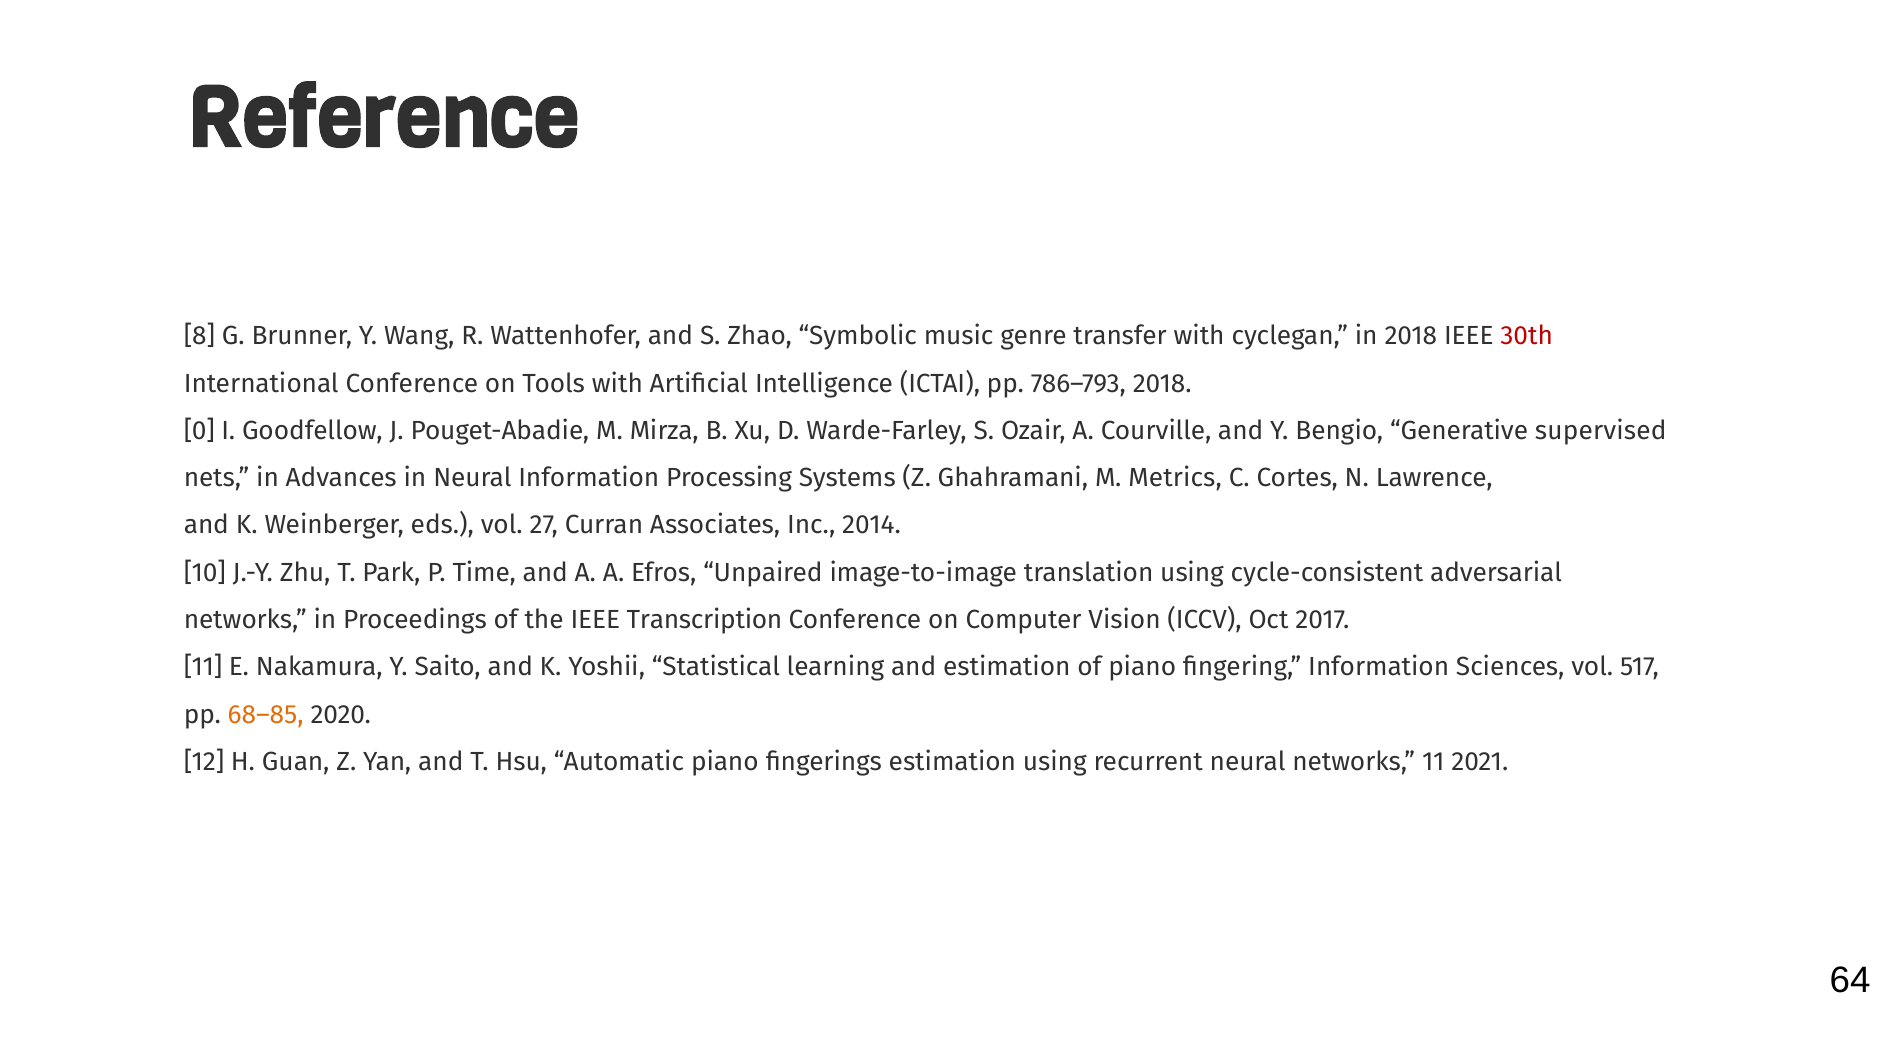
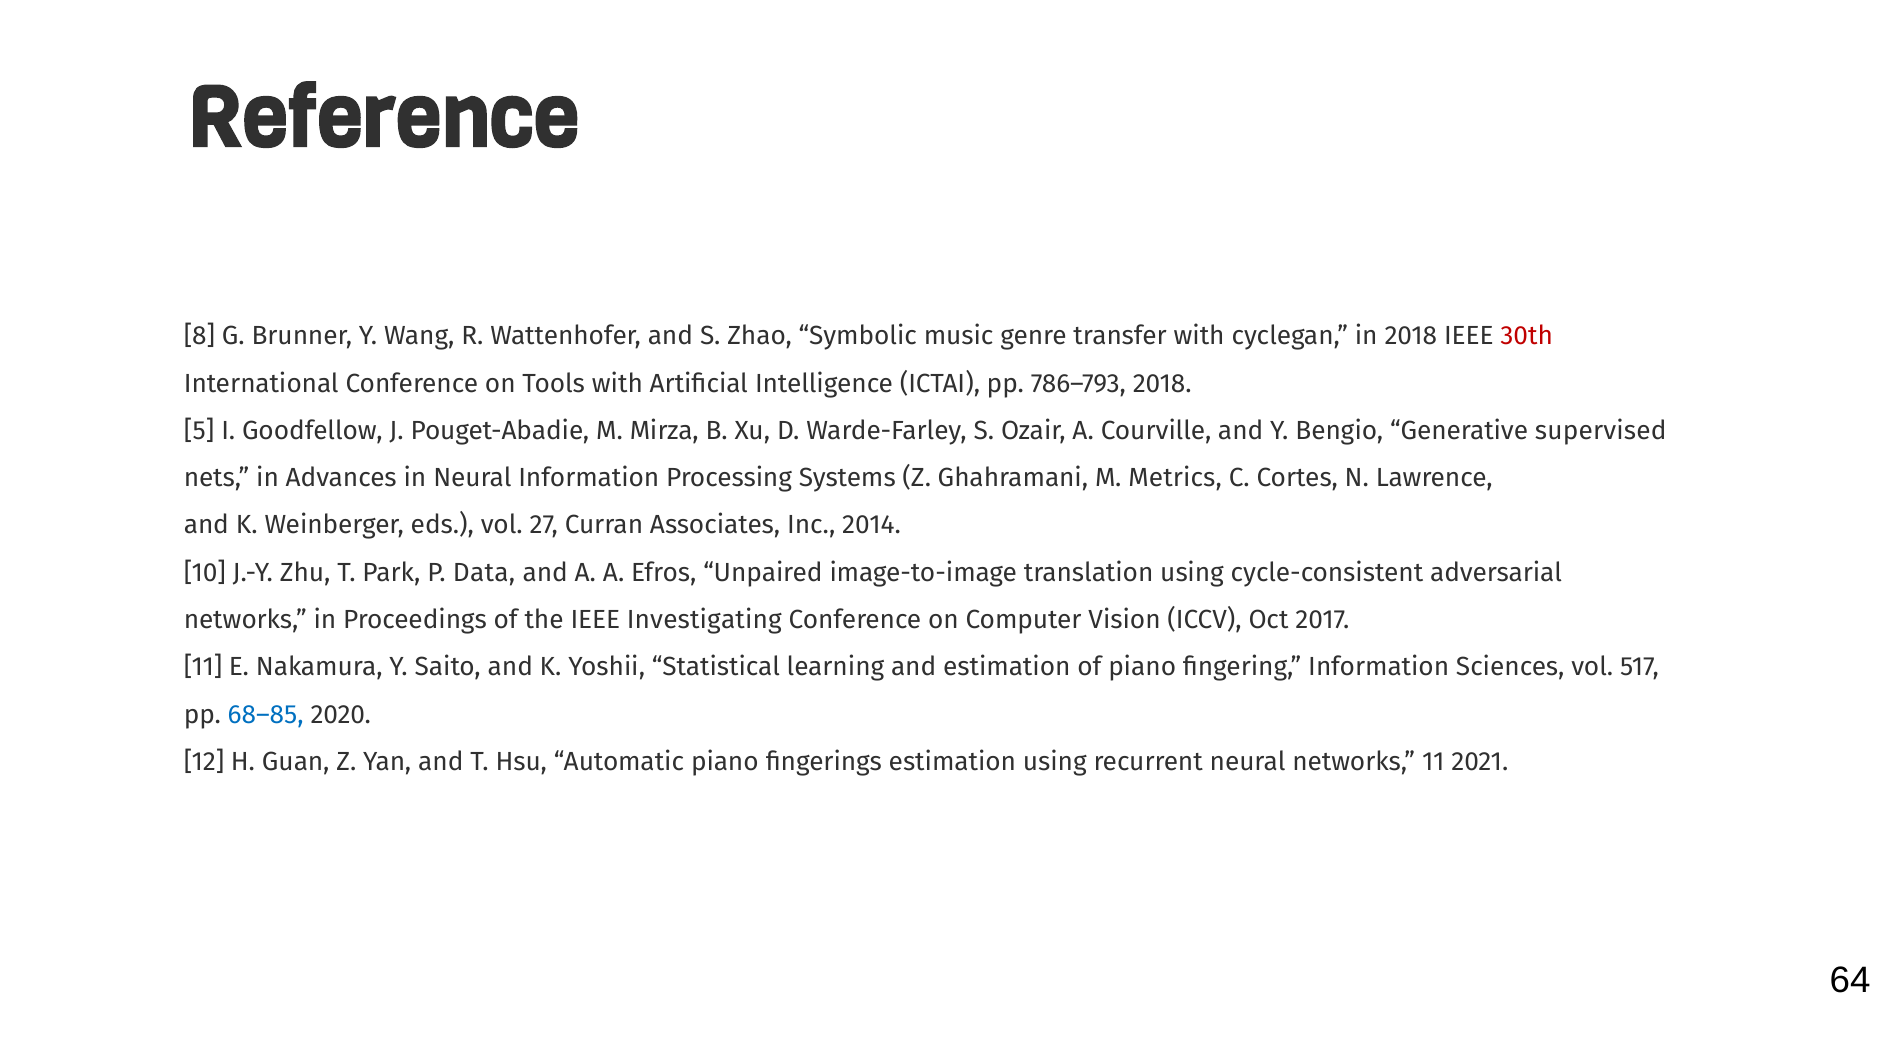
0: 0 -> 5 (199, 431)
Time: Time -> Data (484, 573)
Transcription: Transcription -> Investigating (704, 620)
68–85 colour: orange -> blue (266, 715)
